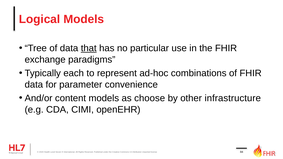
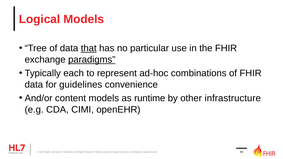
paradigms underline: none -> present (92, 60)
parameter: parameter -> guidelines (81, 85)
choose: choose -> runtime (150, 98)
